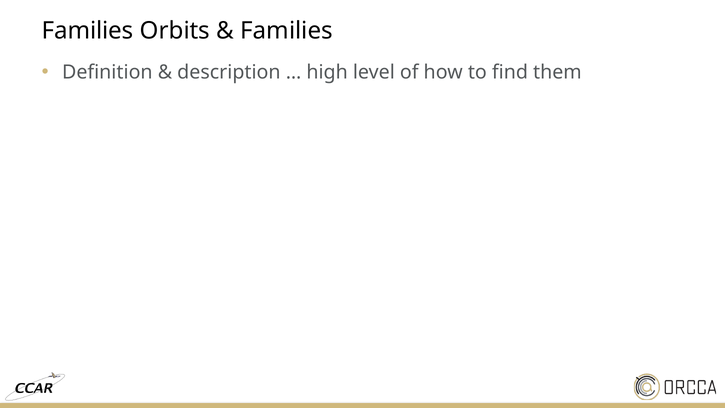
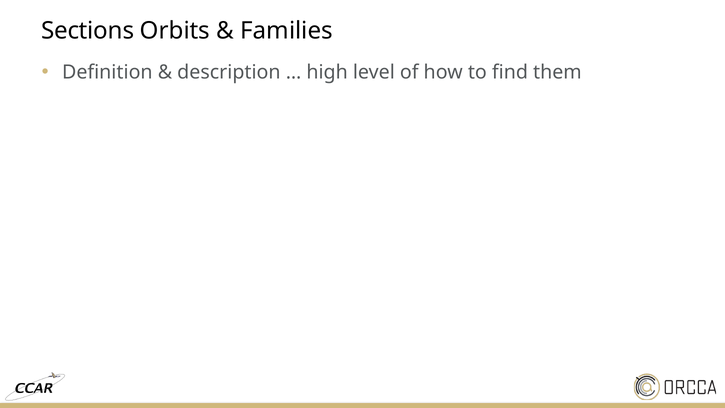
Families: Families -> Sections (88, 31)
